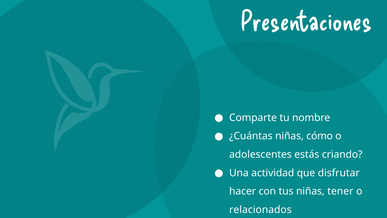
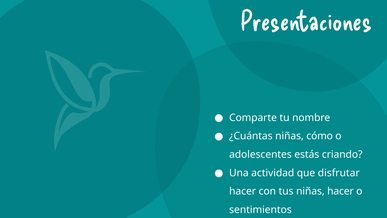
niñas tener: tener -> hacer (340, 191)
relacionados: relacionados -> sentimientos (260, 209)
